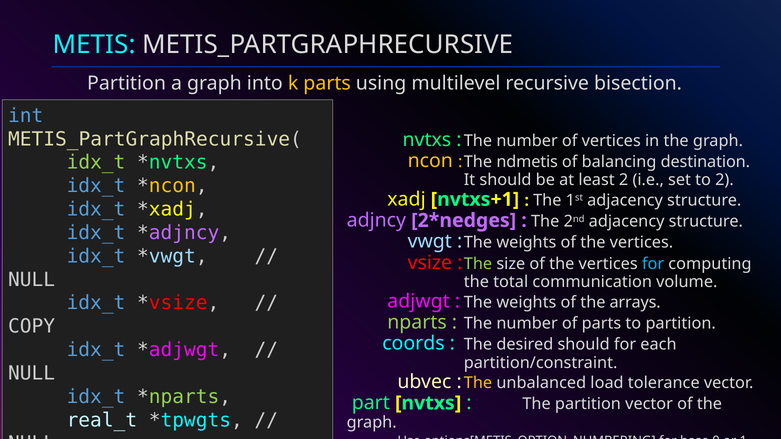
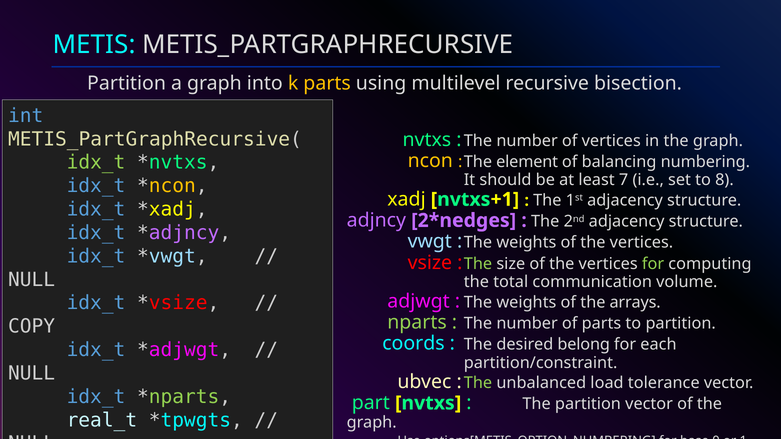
ndmetis: ndmetis -> element (527, 162)
destination: destination -> numbering (705, 162)
least 2: 2 -> 7 (624, 180)
to 2: 2 -> 8 (724, 180)
for colour: light blue -> light green (653, 264)
desired should: should -> belong (584, 345)
The colour: yellow -> light green (478, 383)
